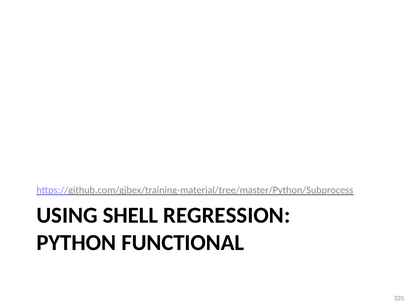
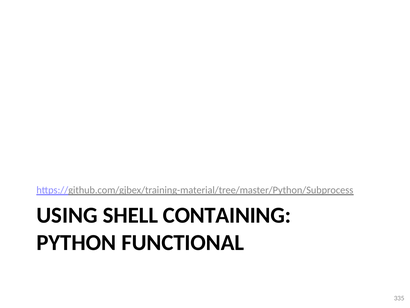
REGRESSION: REGRESSION -> CONTAINING (227, 215)
